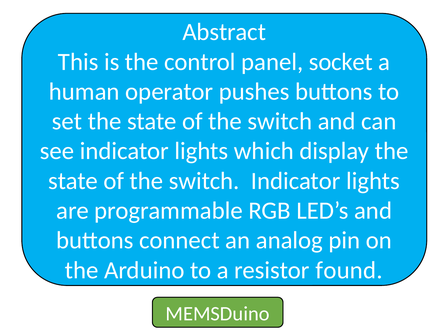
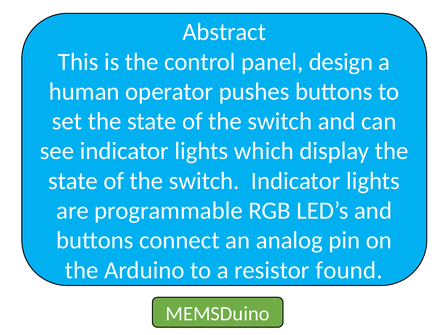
socket: socket -> design (341, 62)
